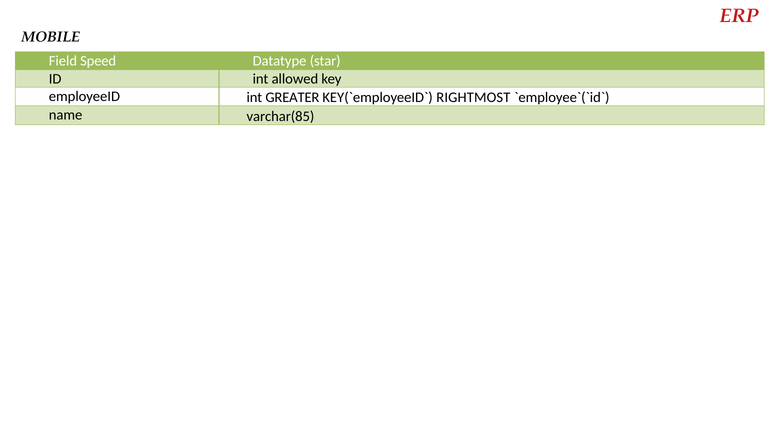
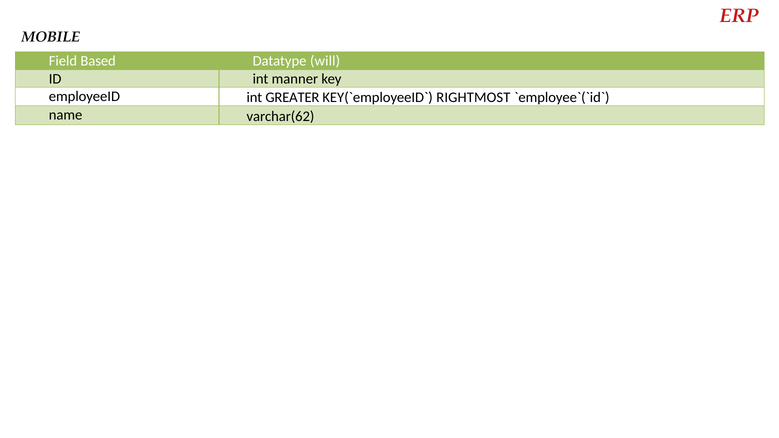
Speed: Speed -> Based (98, 61)
star: star -> will (325, 61)
allowed: allowed -> manner (295, 79)
varchar(85: varchar(85 -> varchar(62 (280, 116)
